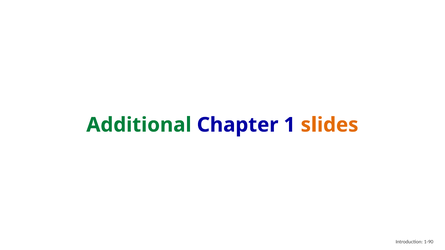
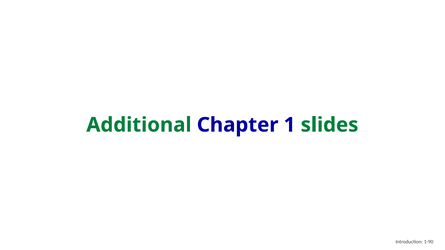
slides colour: orange -> green (330, 125)
